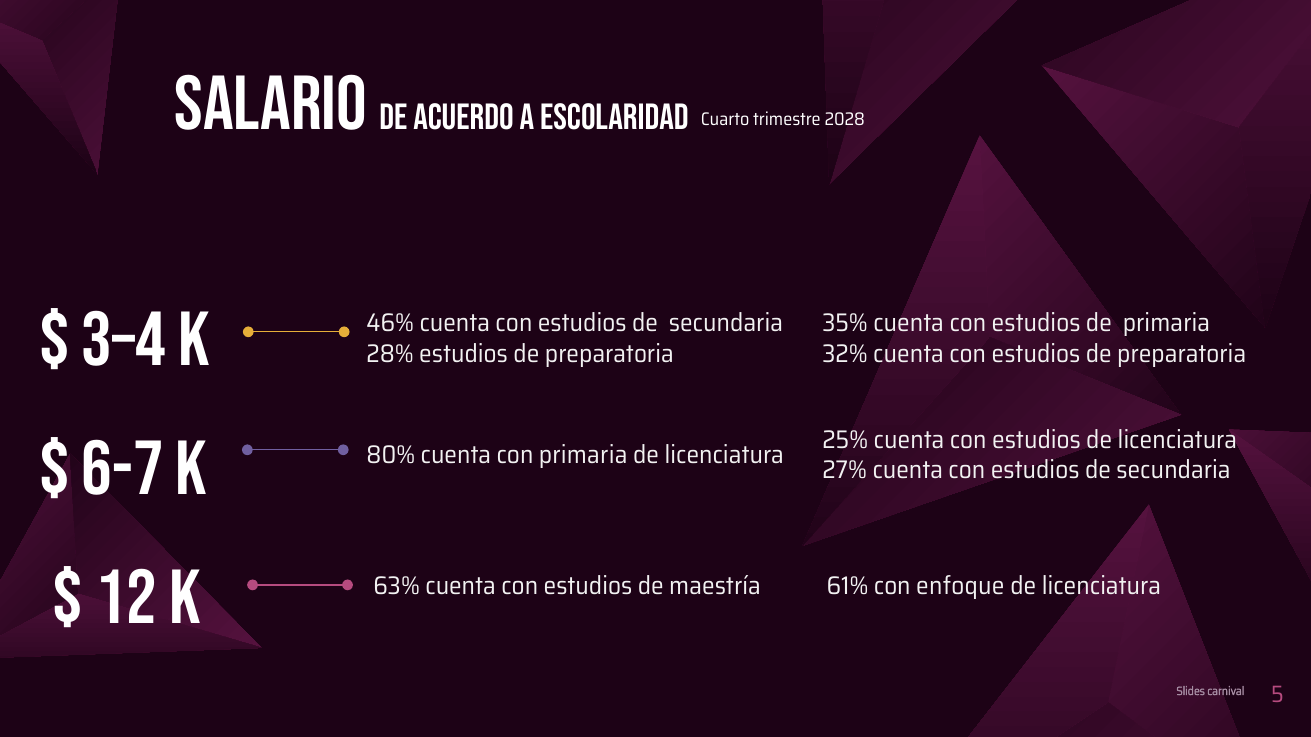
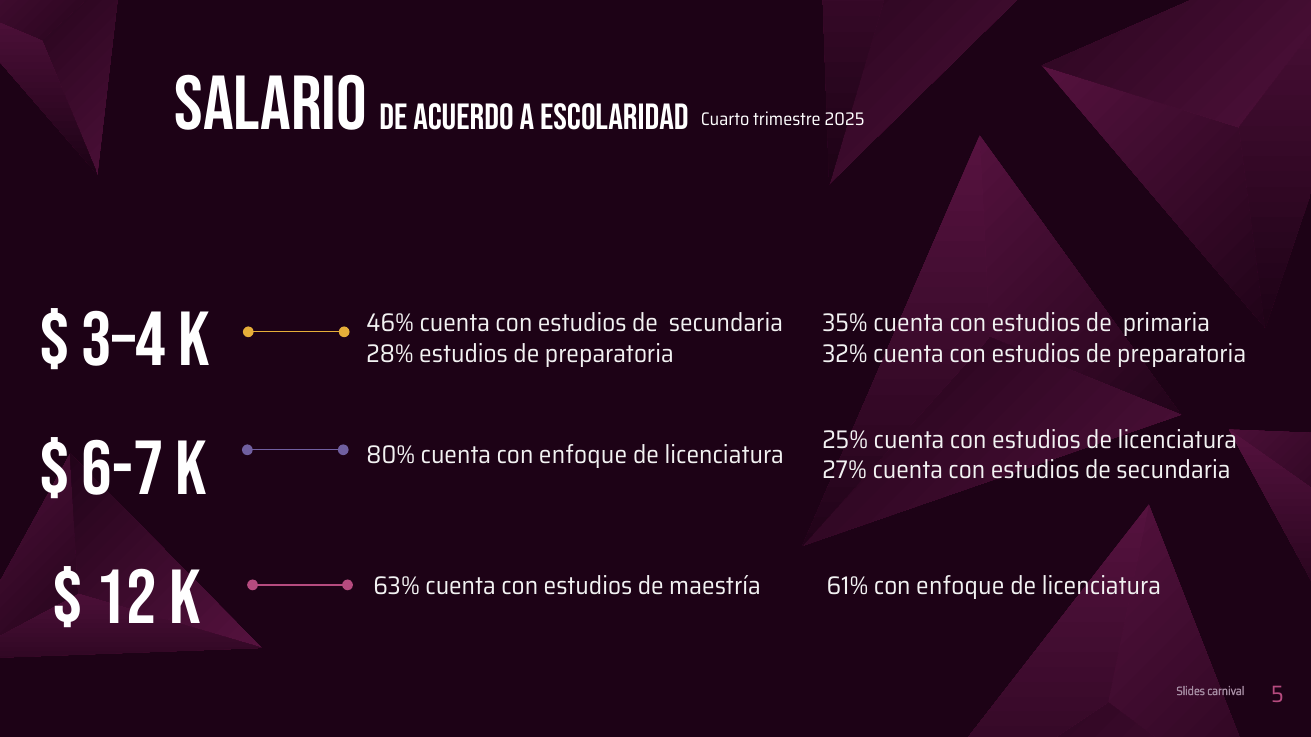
2028: 2028 -> 2025 (845, 120)
cuenta con primaria: primaria -> enfoque (583, 455)
